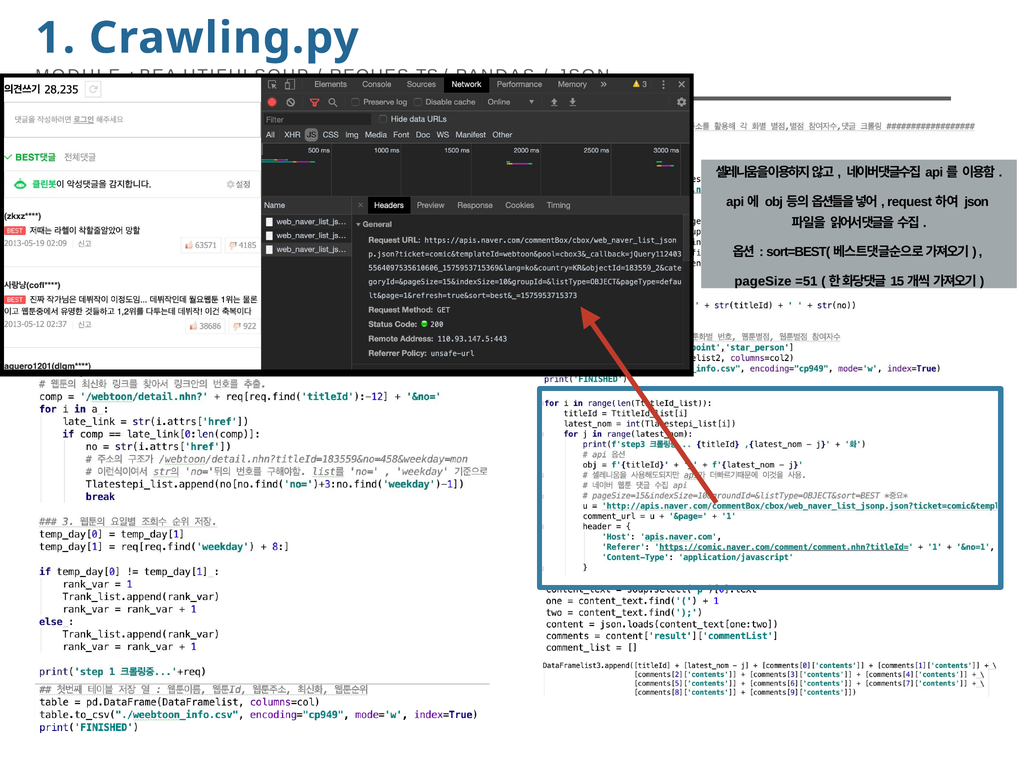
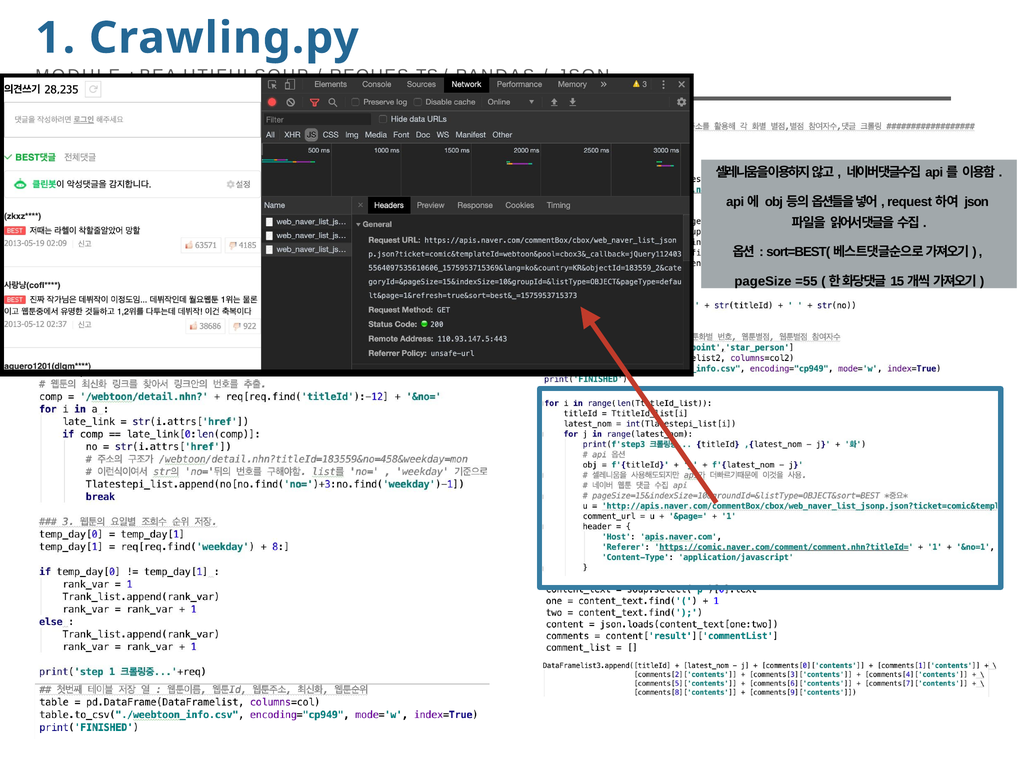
=51: =51 -> =55 (806, 281)
